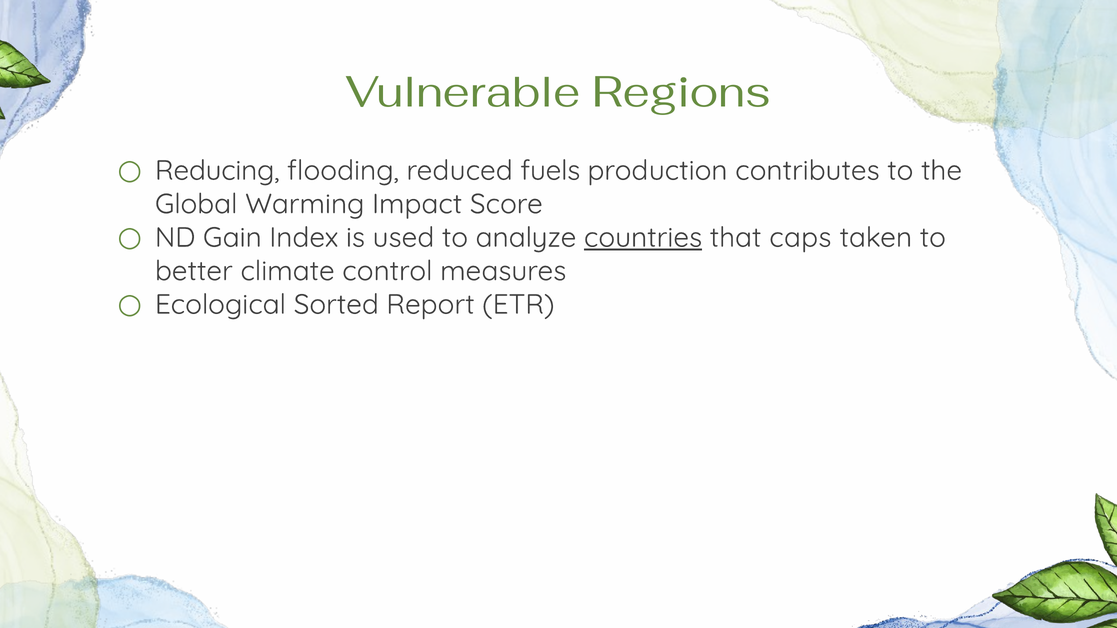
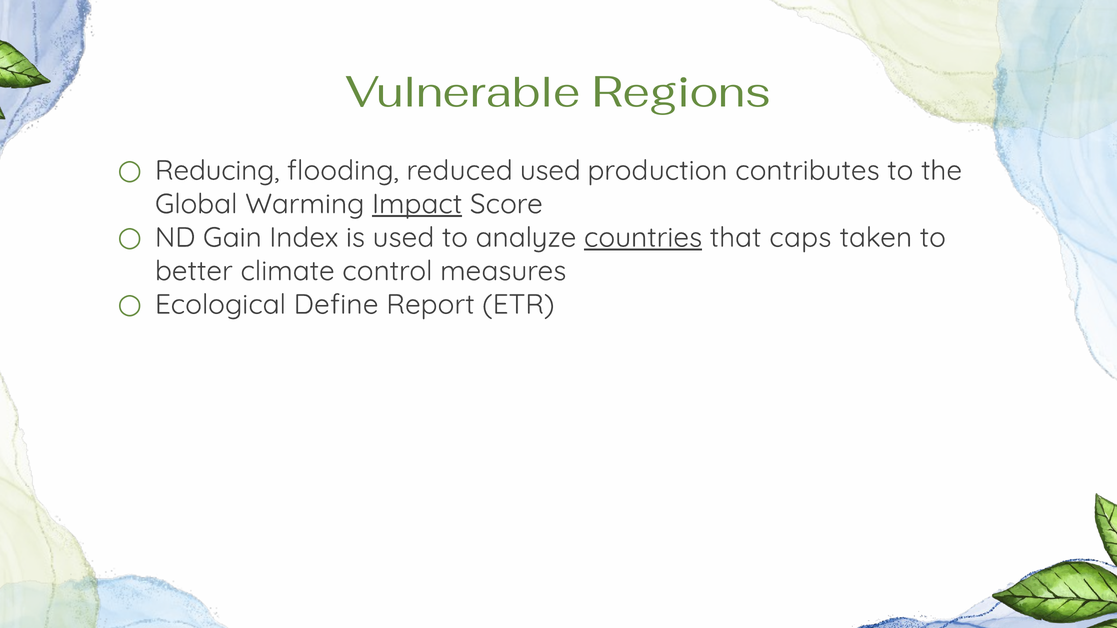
reduced fuels: fuels -> used (550, 171)
Impact underline: none -> present (417, 204)
Sorted: Sorted -> Define (336, 305)
